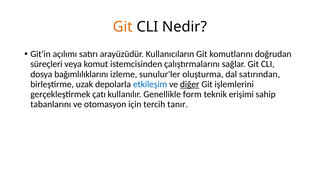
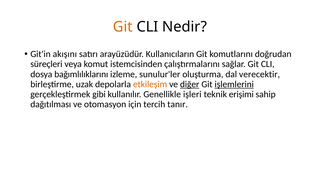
açılımı: açılımı -> akışını (65, 54)
satırından: satırından -> verecektir (260, 74)
etkileşim colour: blue -> orange (150, 84)
işlemlerini underline: none -> present (234, 84)
çatı: çatı -> gibi (99, 94)
form: form -> işleri (192, 94)
tabanlarını: tabanlarını -> dağıtılması (51, 104)
